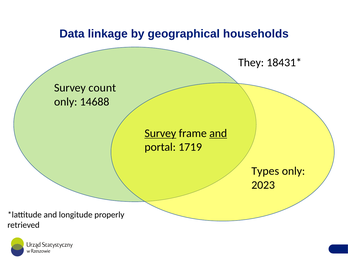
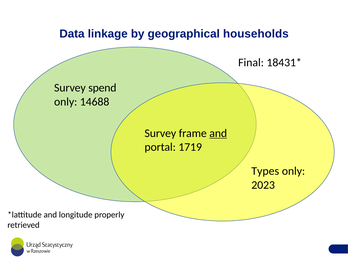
They: They -> Final (251, 63)
count: count -> spend (102, 88)
Survey underline: present -> none (160, 133)
